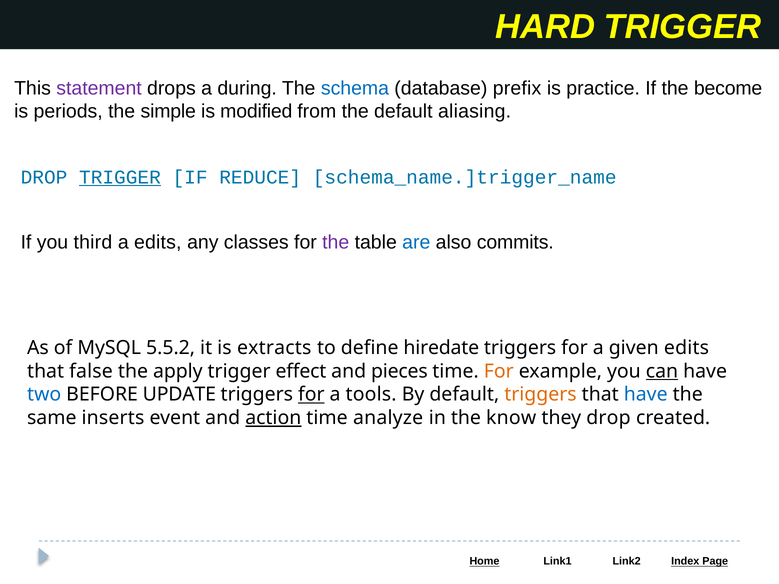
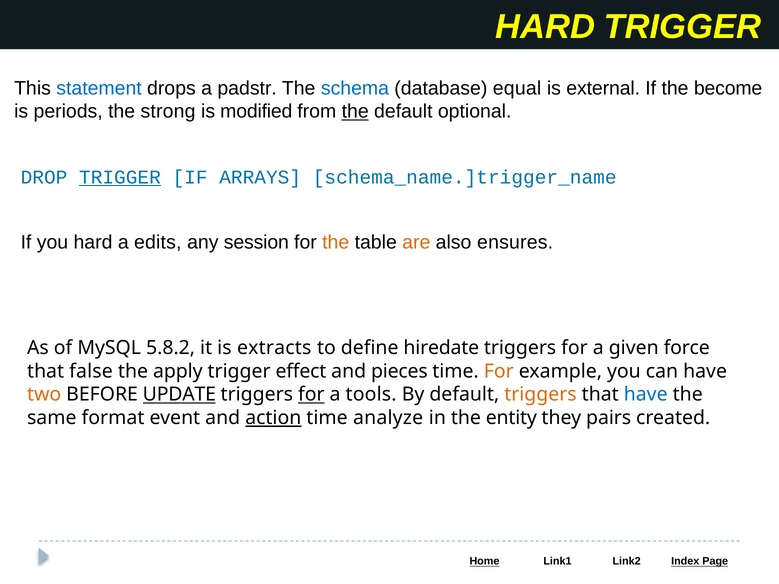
statement colour: purple -> blue (99, 88)
during: during -> padstr (247, 88)
prefix: prefix -> equal (517, 88)
practice: practice -> external (603, 88)
simple: simple -> strong (168, 112)
the underline: none -> present (355, 112)
aliasing: aliasing -> optional (475, 112)
REDUCE: REDUCE -> ARRAYS (260, 177)
you third: third -> hard (93, 242)
classes: classes -> session (256, 242)
the colour: purple -> orange (336, 242)
are colour: blue -> orange (416, 242)
commits: commits -> ensures (515, 242)
5.5.2: 5.5.2 -> 5.8.2 (171, 348)
given edits: edits -> force (687, 348)
can underline: present -> none (662, 371)
two colour: blue -> orange (44, 395)
UPDATE underline: none -> present (179, 395)
inserts: inserts -> format (113, 418)
know: know -> entity (511, 418)
they drop: drop -> pairs (609, 418)
